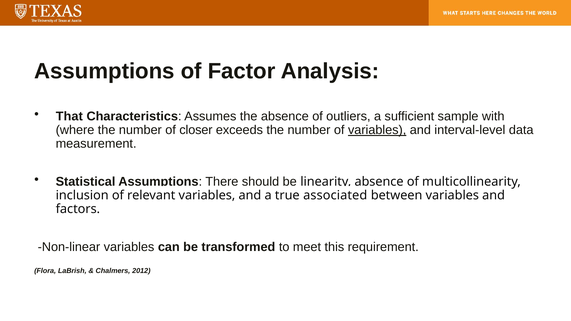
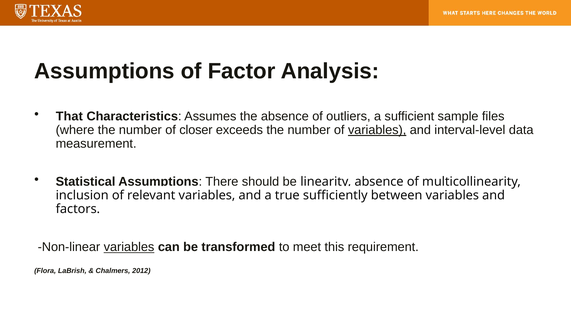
with: with -> files (493, 116)
associated: associated -> sufficiently (335, 196)
variables underline: none -> present (129, 247)
